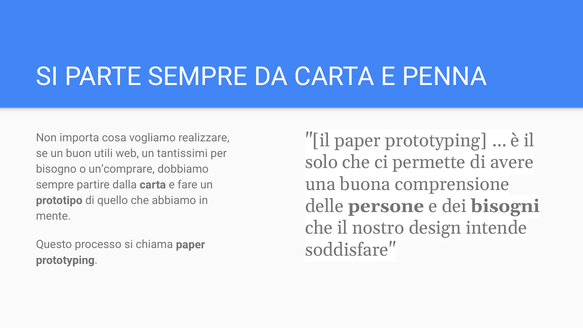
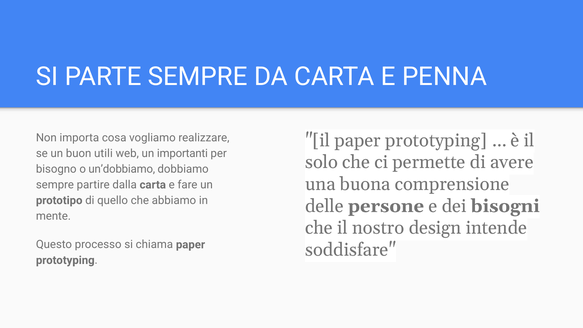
tantissimi: tantissimi -> importanti (182, 153)
un’comprare: un’comprare -> un’dobbiamo (122, 169)
